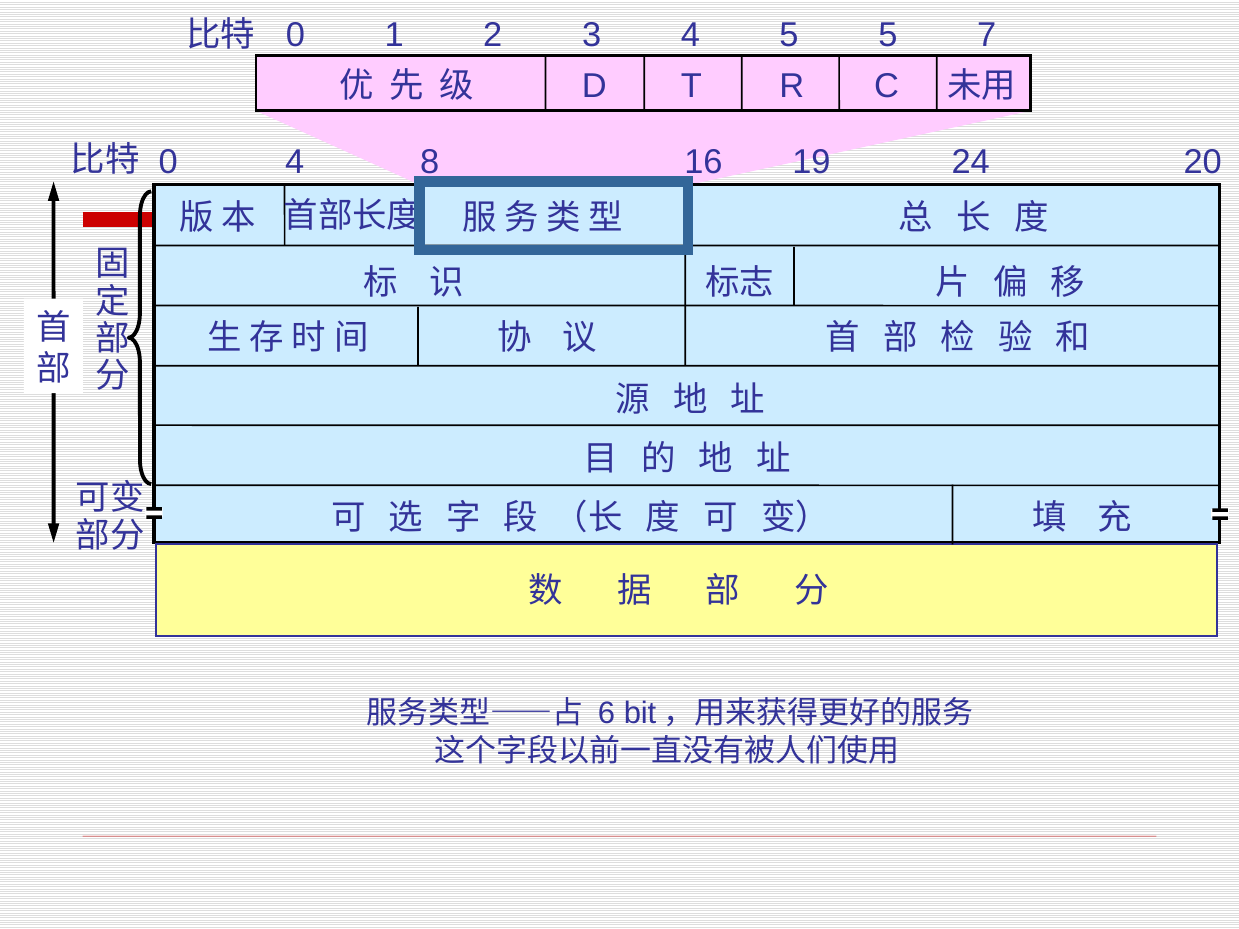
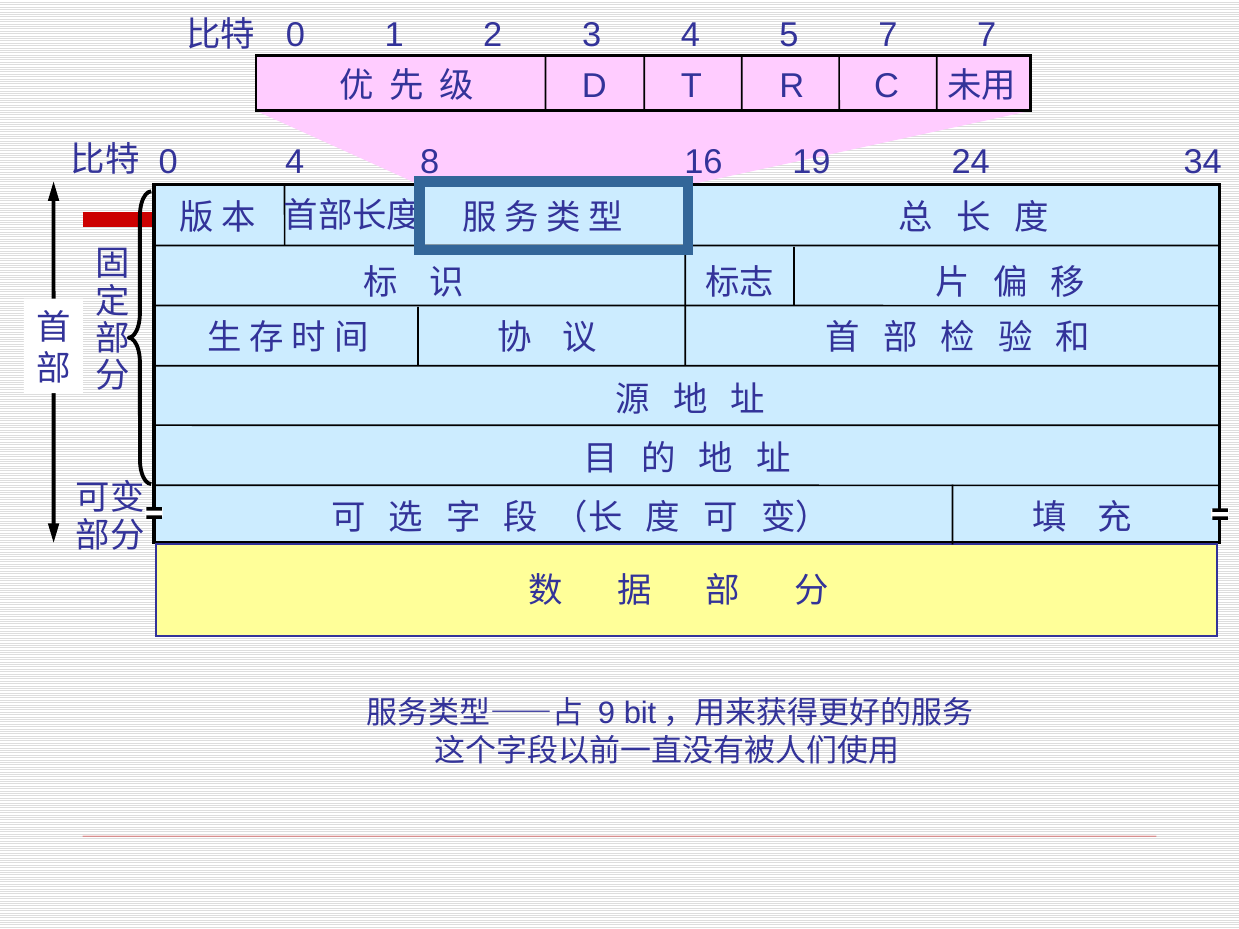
5 5: 5 -> 7 (888, 35)
20: 20 -> 34 (1203, 162)
6: 6 -> 9 (607, 714)
